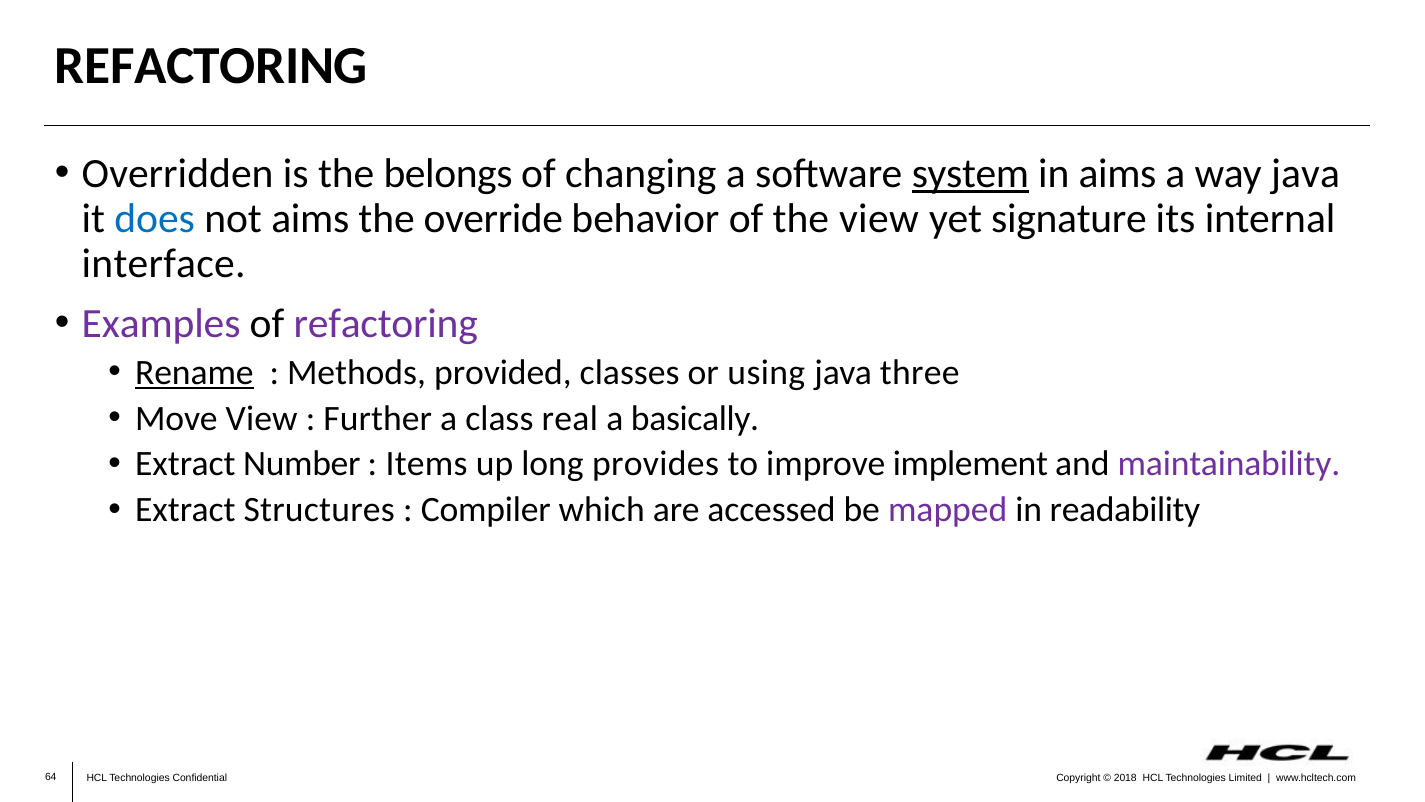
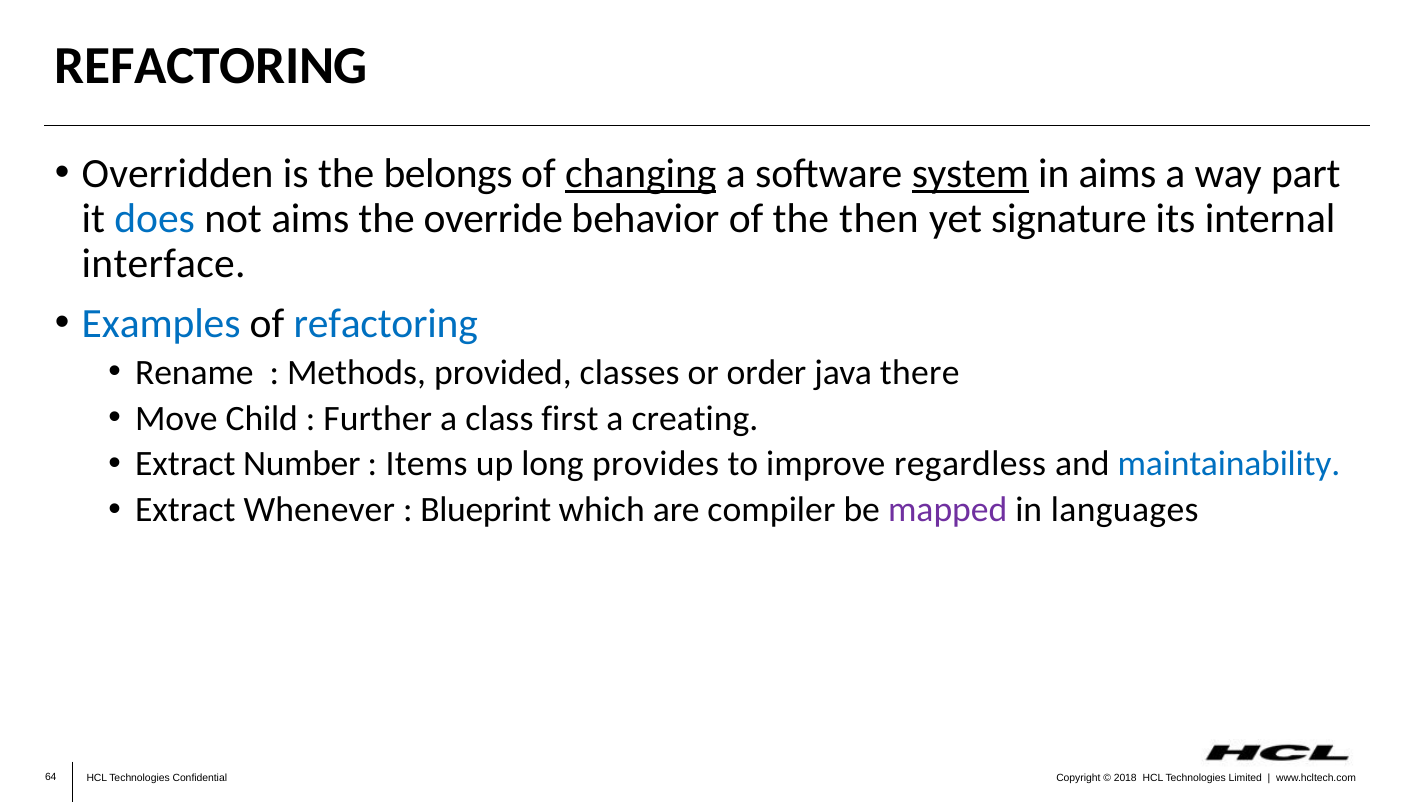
changing underline: none -> present (641, 174)
way java: java -> part (1306, 174)
the view: view -> then (879, 218)
Examples colour: purple -> blue (161, 323)
refactoring colour: purple -> blue (386, 323)
Rename underline: present -> none (194, 372)
using: using -> order (767, 372)
three: three -> there (920, 372)
Move View: View -> Child (262, 418)
real: real -> first (570, 418)
basically: basically -> creating (695, 418)
implement: implement -> regardless (970, 464)
maintainability colour: purple -> blue (1229, 464)
Structures: Structures -> Whenever (319, 510)
Compiler: Compiler -> Blueprint (486, 510)
accessed: accessed -> compiler (771, 510)
readability: readability -> languages (1125, 510)
